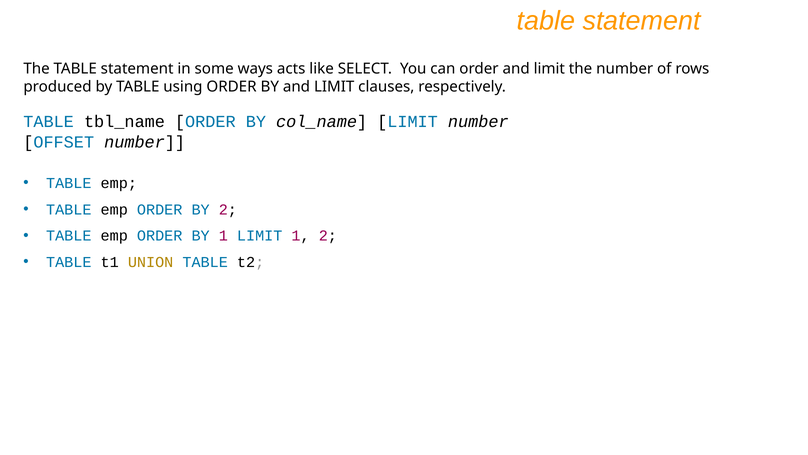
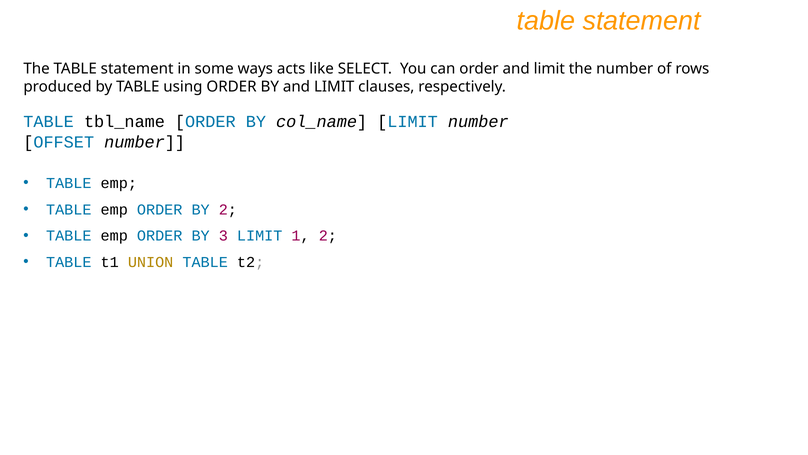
BY 1: 1 -> 3 (223, 236)
